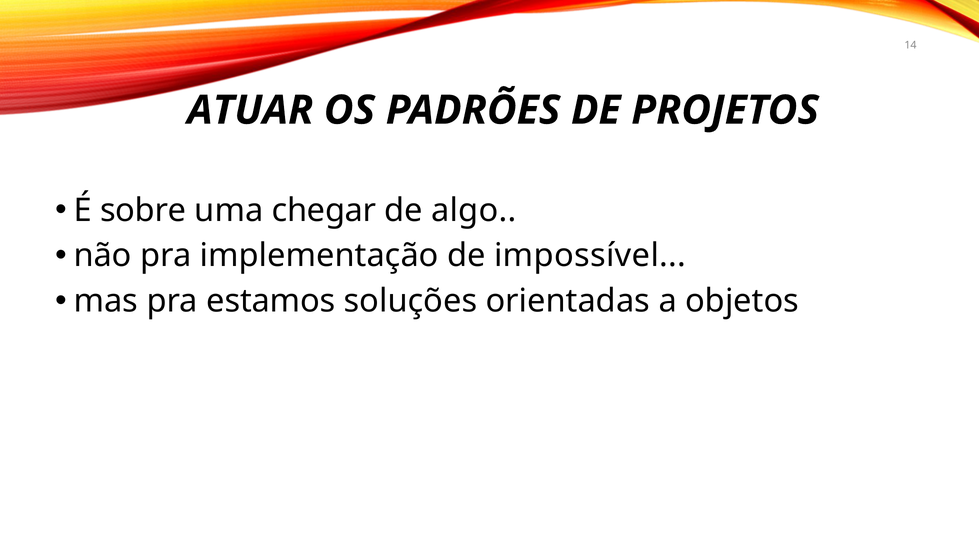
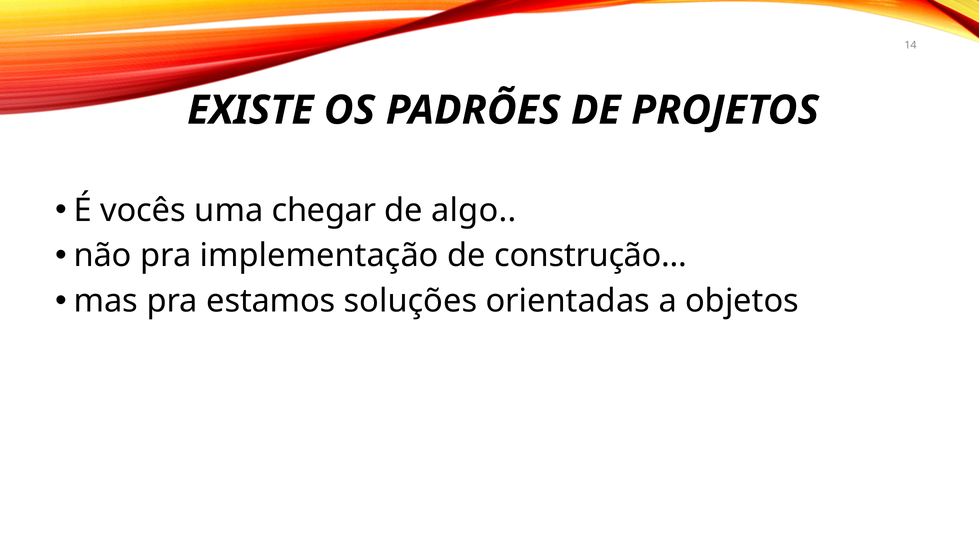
ATUAR: ATUAR -> EXISTE (250, 110)
sobre: sobre -> vocês (143, 211)
impossível: impossível -> construção (591, 256)
